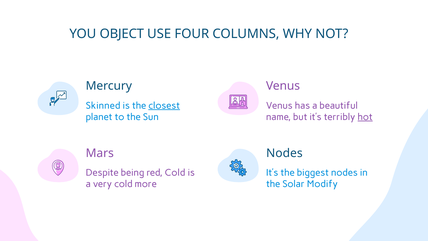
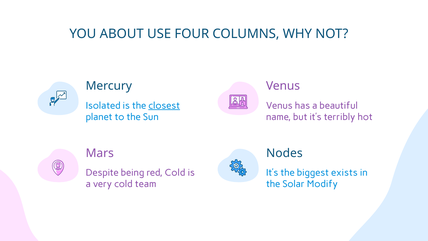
OBJECT: OBJECT -> ABOUT (122, 34)
Skinned: Skinned -> Isolated (103, 105)
hot underline: present -> none (365, 117)
biggest nodes: nodes -> exists (344, 173)
more: more -> team (146, 184)
